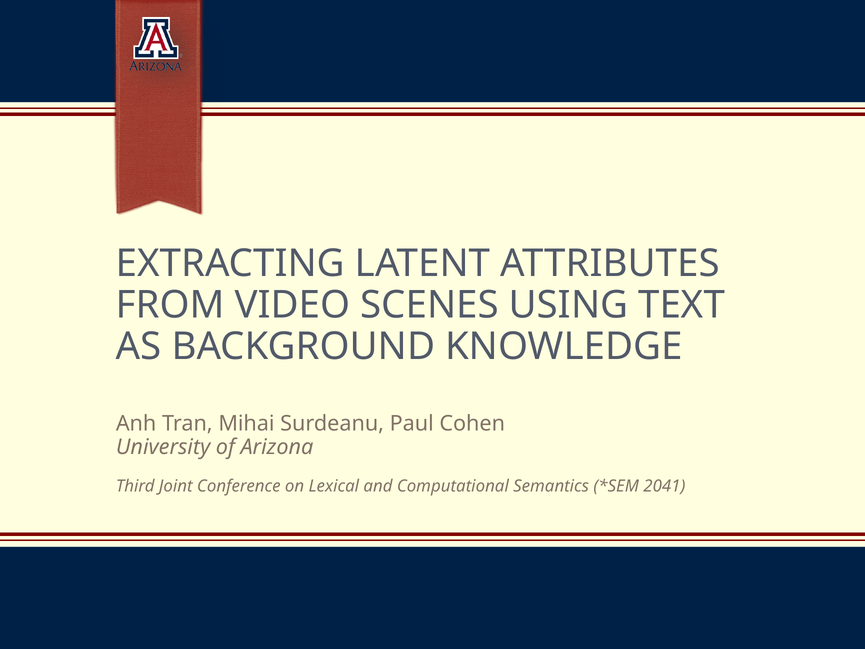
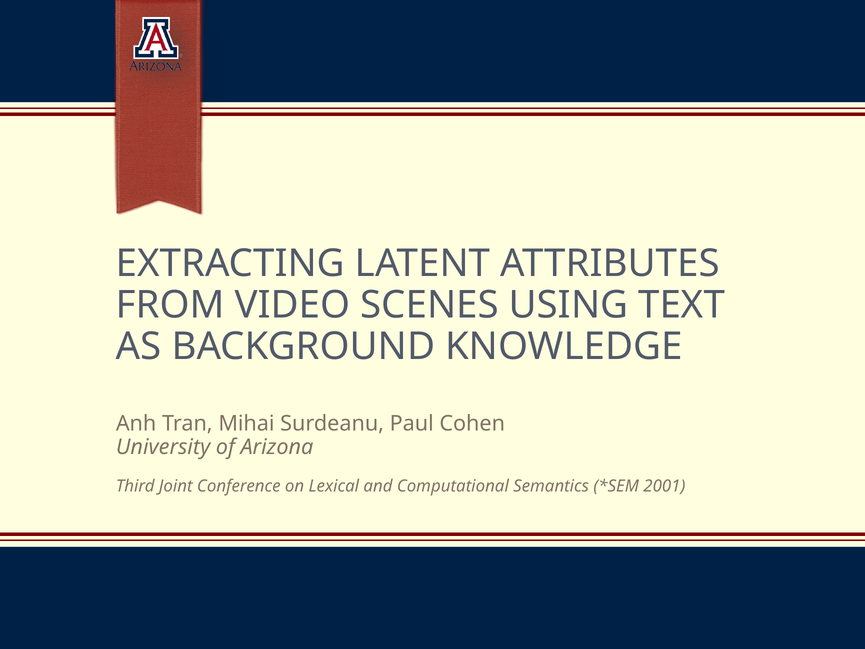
2041: 2041 -> 2001 (664, 486)
